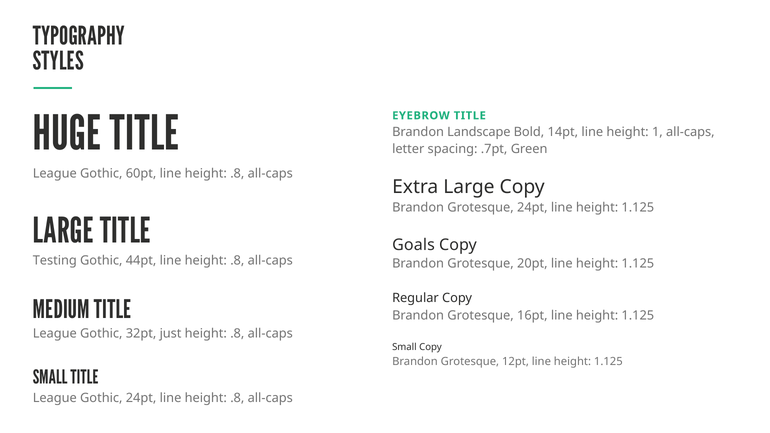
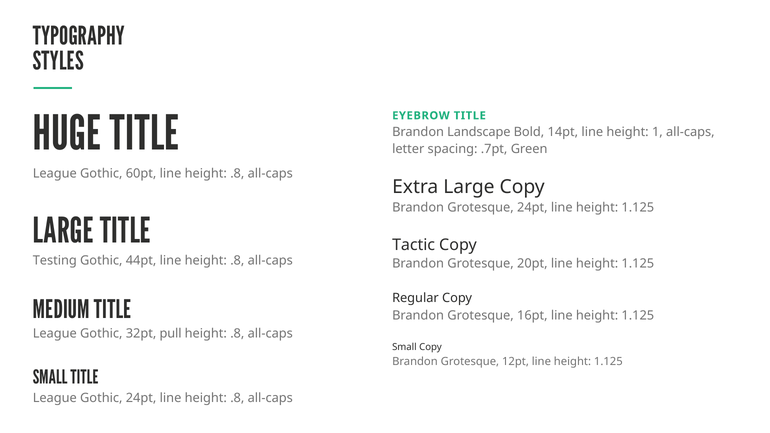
Goals: Goals -> Tactic (414, 245)
just: just -> pull (171, 334)
